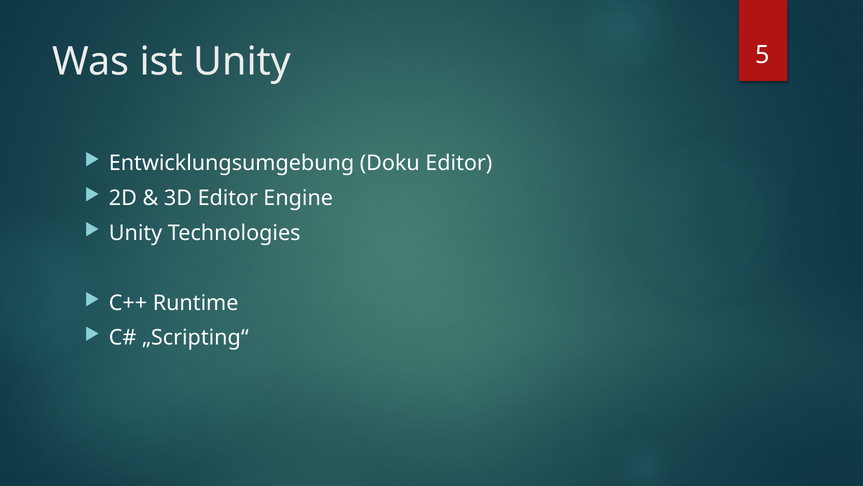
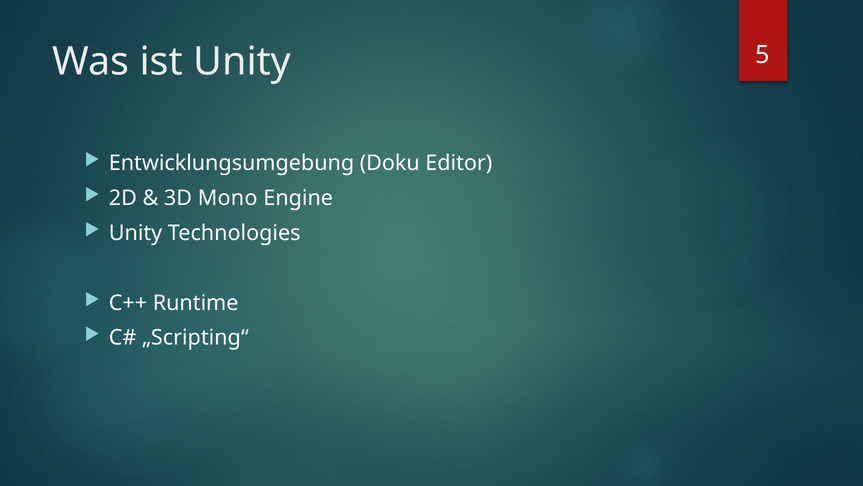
3D Editor: Editor -> Mono (228, 198)
